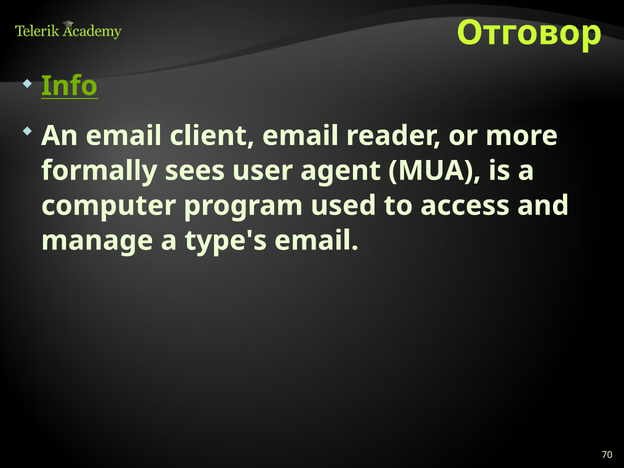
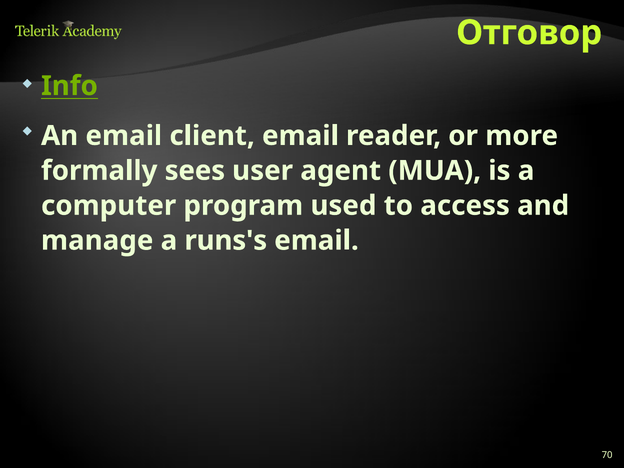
type's: type's -> runs's (226, 241)
